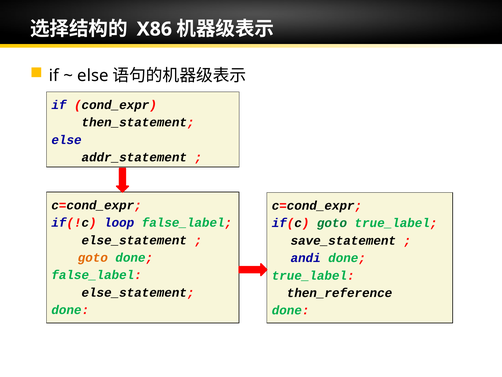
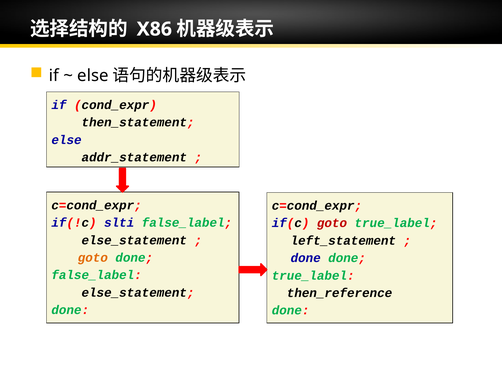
loop: loop -> slti (119, 222)
goto colour: green -> red (332, 223)
save_statement: save_statement -> left_statement (343, 240)
andi: andi -> done (306, 258)
